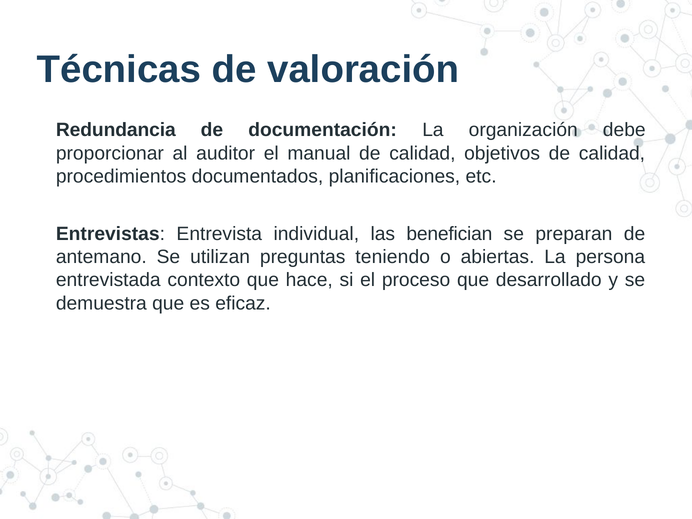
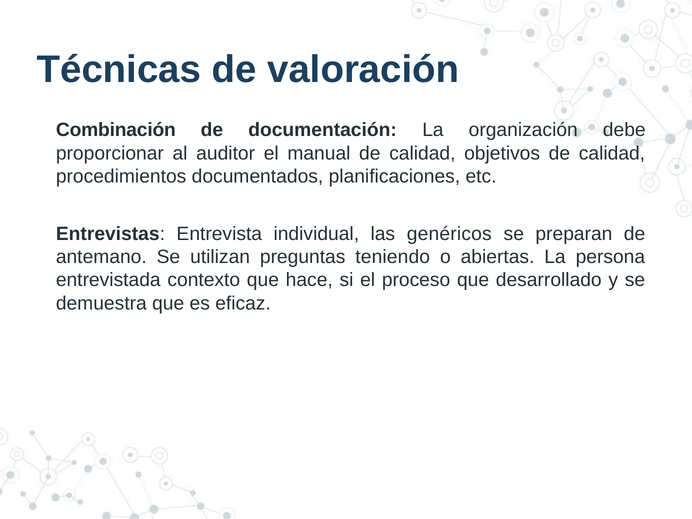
Redundancia: Redundancia -> Combinación (116, 130)
benefician: benefician -> genéricos (449, 234)
